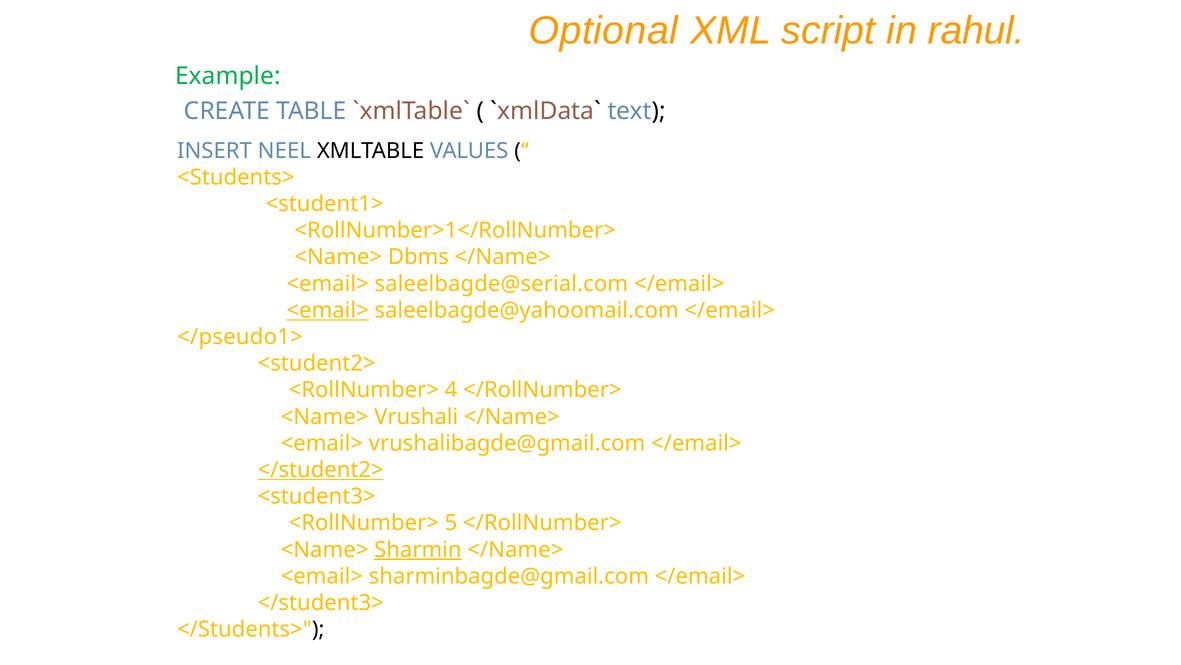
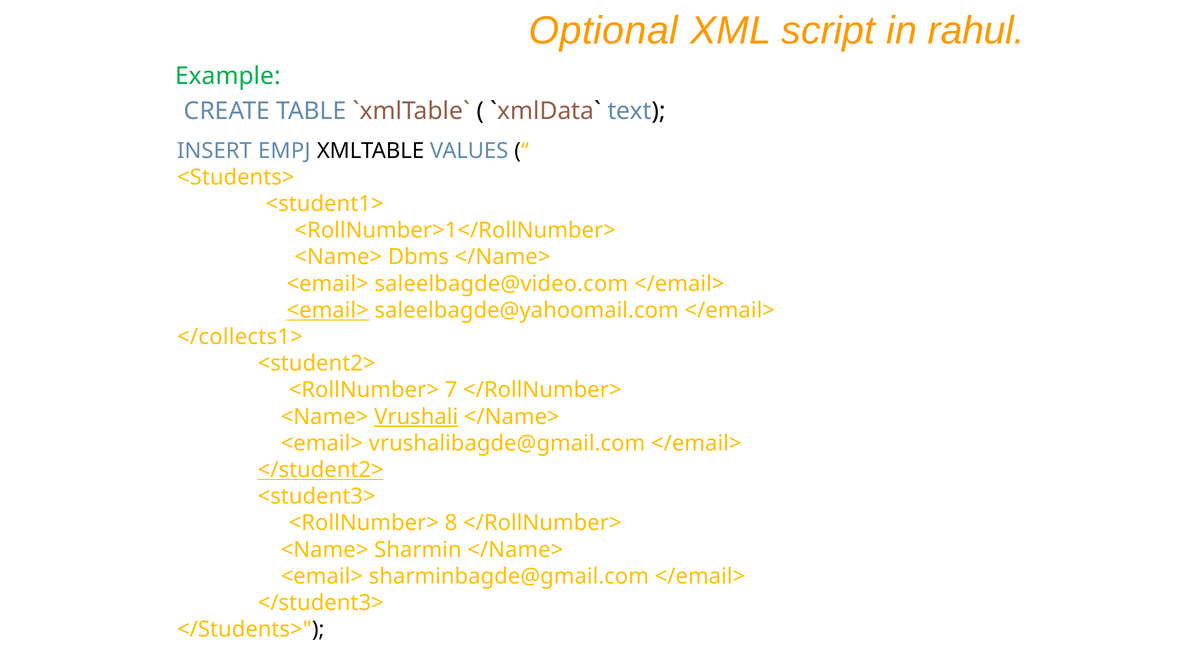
NEEL: NEEL -> EMPJ (284, 151)
saleelbagde@serial.com: saleelbagde@serial.com -> saleelbagde@video.com (501, 283)
</pseudo1>: </pseudo1> -> </collects1> (240, 337)
4: 4 -> 7 (451, 390)
Vrushali underline: none -> present (416, 416)
5: 5 -> 8 (451, 523)
Sharmin underline: present -> none (418, 549)
